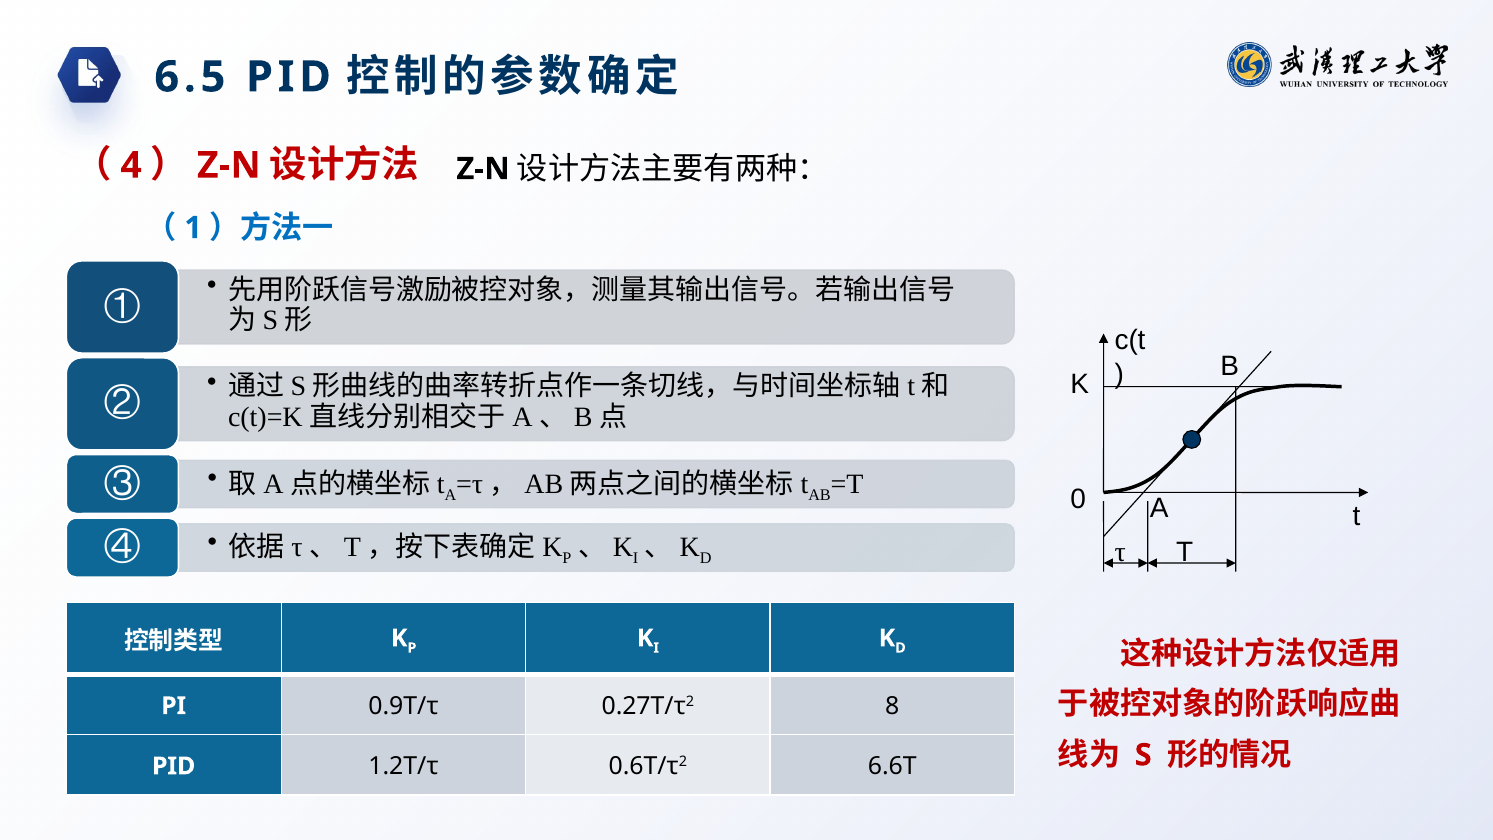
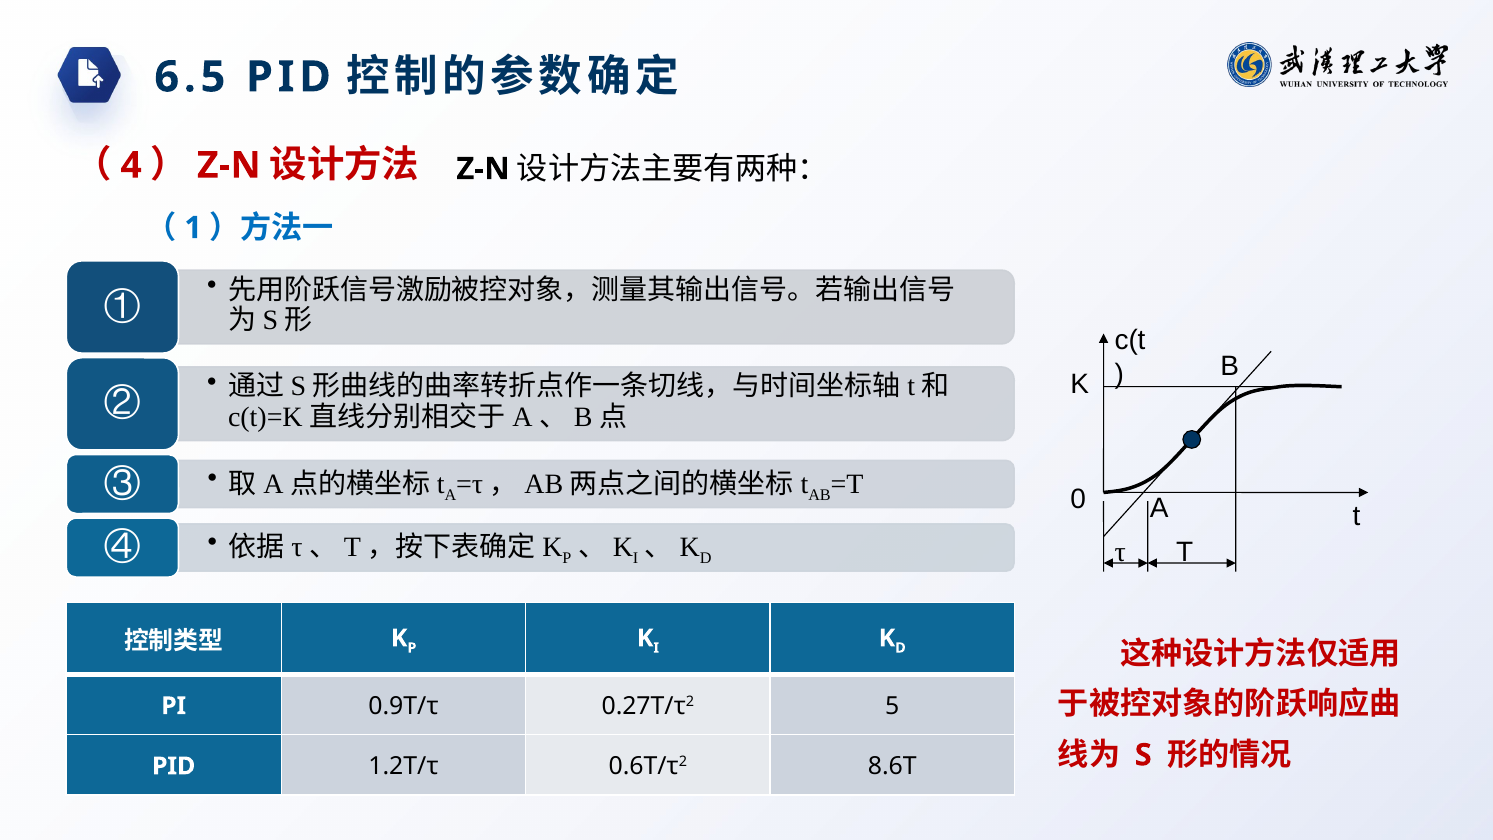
8: 8 -> 5 (892, 706)
6.6T: 6.6T -> 8.6T (892, 766)
